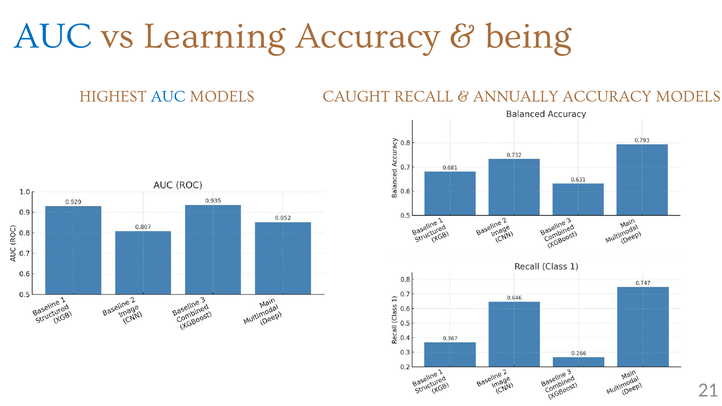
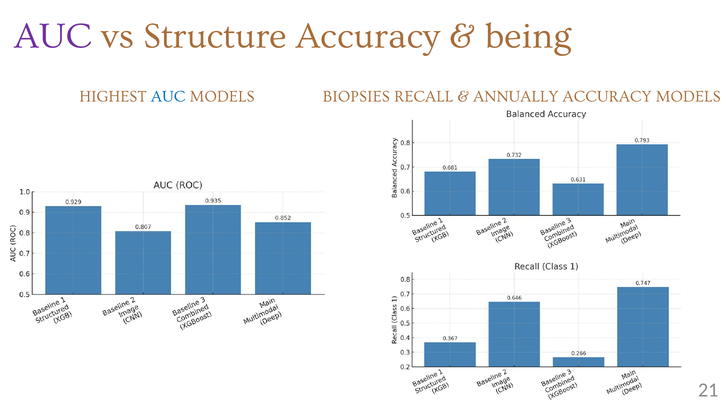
AUC colour: blue -> purple (53, 36)
Learning: Learning -> Structure (215, 36)
CAUGHT: CAUGHT -> BIOPSIES (356, 97)
